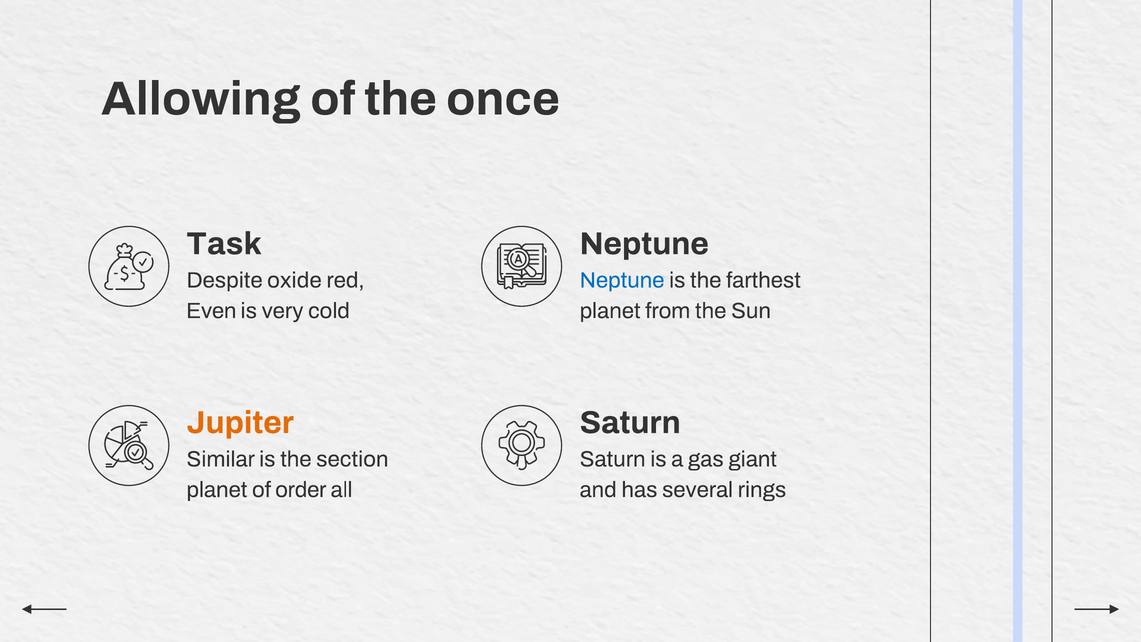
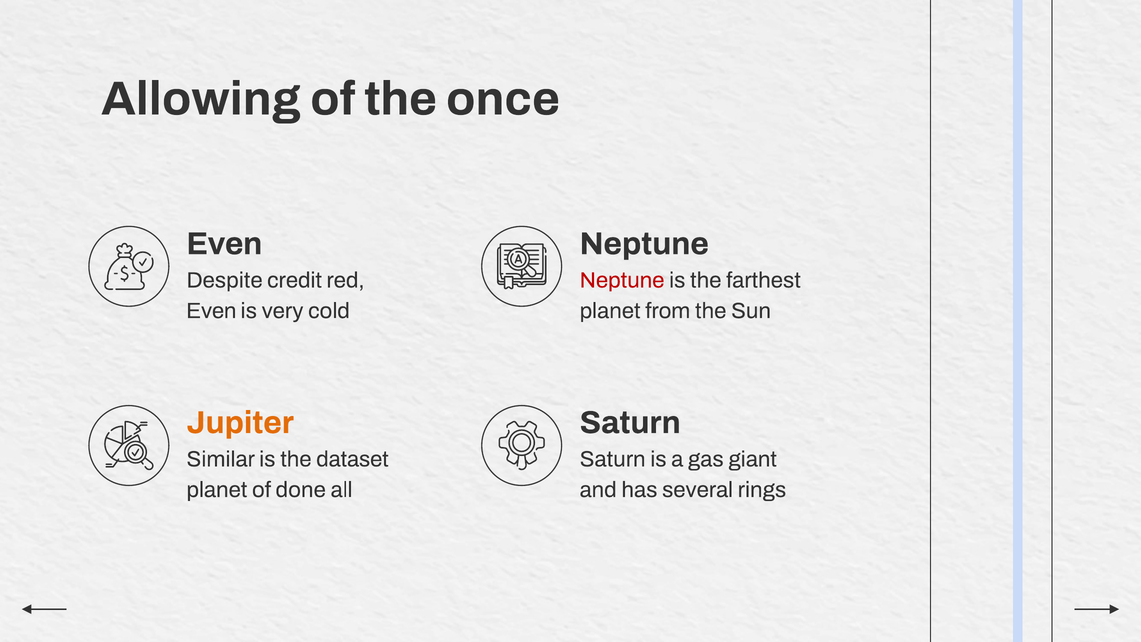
Task: Task -> Even (224, 244)
oxide: oxide -> credit (295, 280)
Neptune colour: blue -> red (622, 280)
section: section -> dataset (352, 459)
order: order -> done (301, 490)
